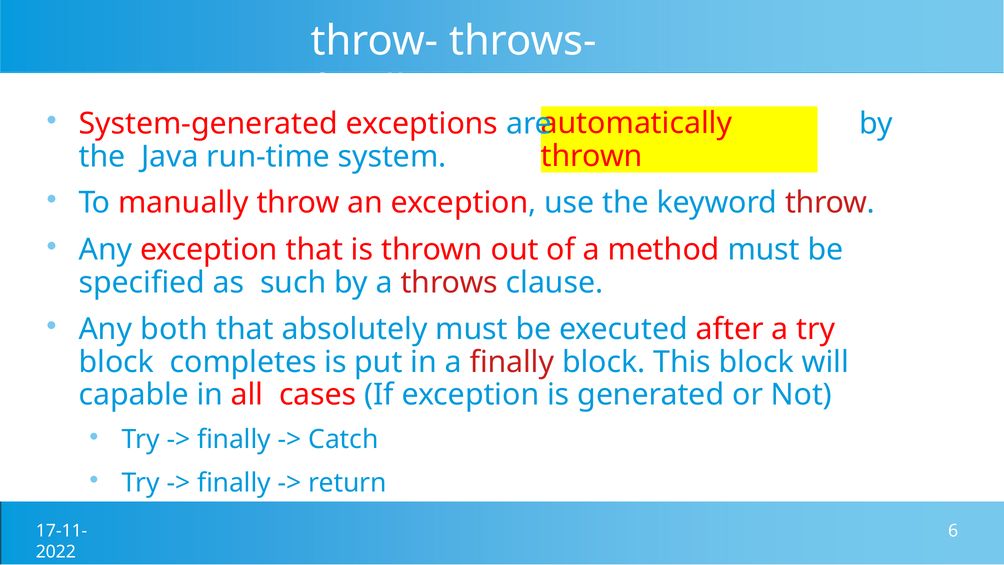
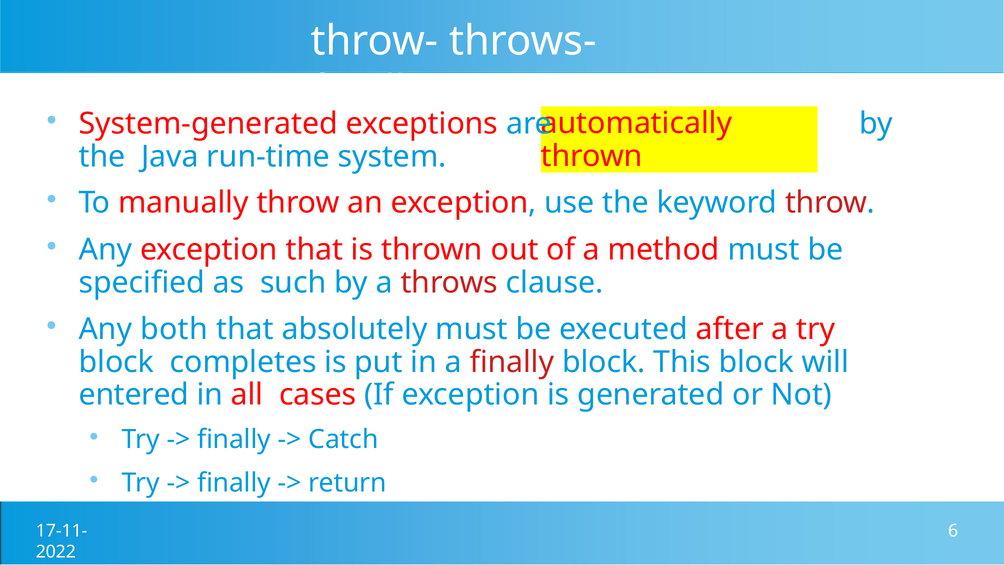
capable: capable -> entered (134, 395)
